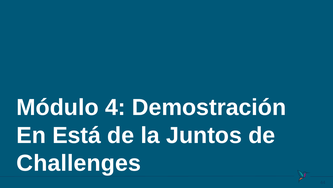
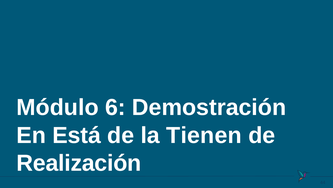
4: 4 -> 6 (115, 107)
Juntos: Juntos -> Tienen (204, 135)
Challenges: Challenges -> Realización (79, 163)
